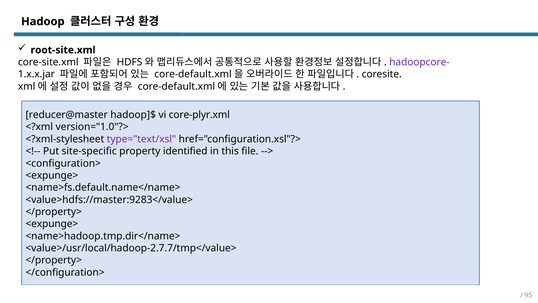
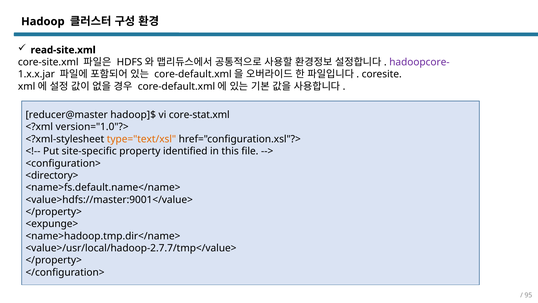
root-site.xml: root-site.xml -> read-site.xml (63, 50)
core-plyr.xml: core-plyr.xml -> core-stat.xml (199, 115)
type="text/xsl colour: purple -> orange (141, 139)
<expunge>: <expunge> -> <directory> (52, 175)
<value>hdfs://master:9283</value>: <value>hdfs://master:9283</value> -> <value>hdfs://master:9001</value> (109, 199)
